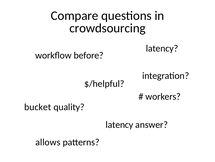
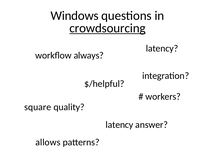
Compare: Compare -> Windows (75, 16)
crowdsourcing underline: none -> present (108, 28)
before: before -> always (89, 55)
bucket: bucket -> square (38, 107)
